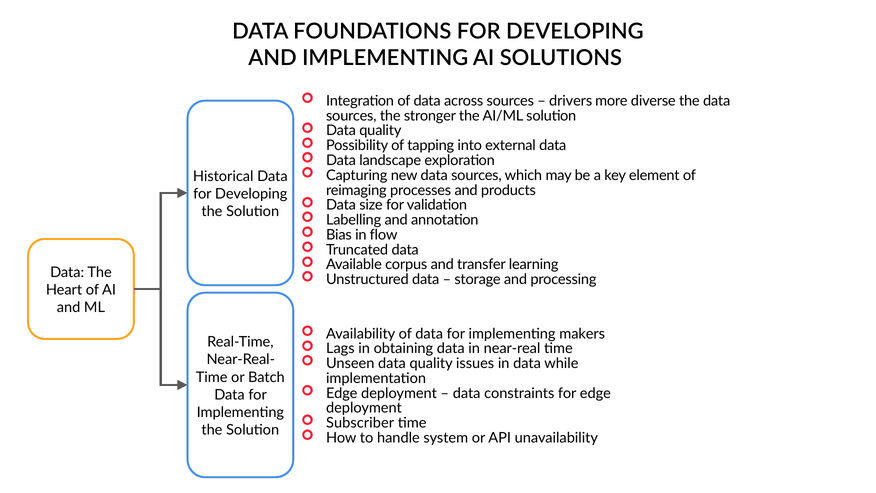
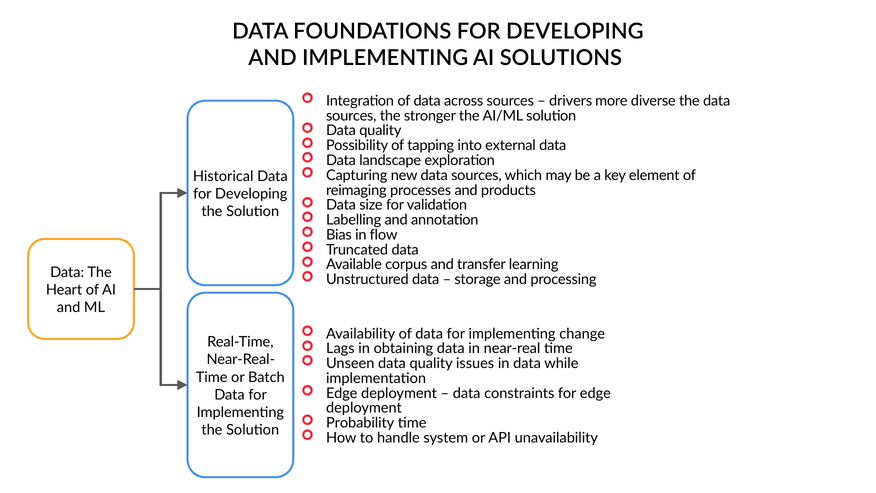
makers: makers -> change (582, 334)
Subscriber: Subscriber -> Probability (360, 423)
